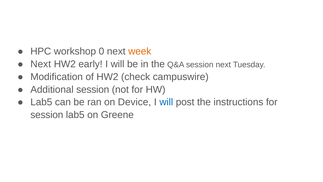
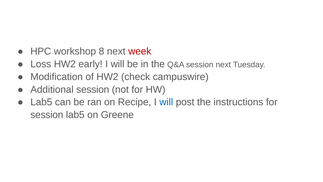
0: 0 -> 8 (101, 51)
week colour: orange -> red (140, 51)
Next: Next -> Loss (41, 64)
Device: Device -> Recipe (135, 102)
